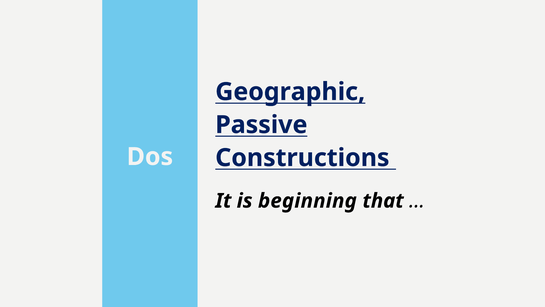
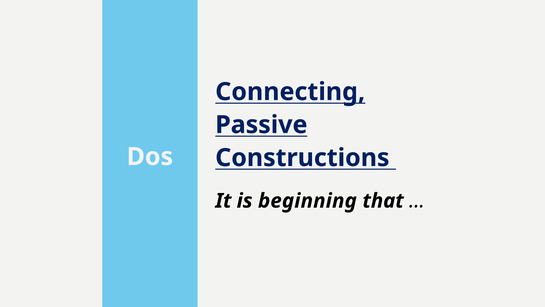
Geographic: Geographic -> Connecting (290, 92)
